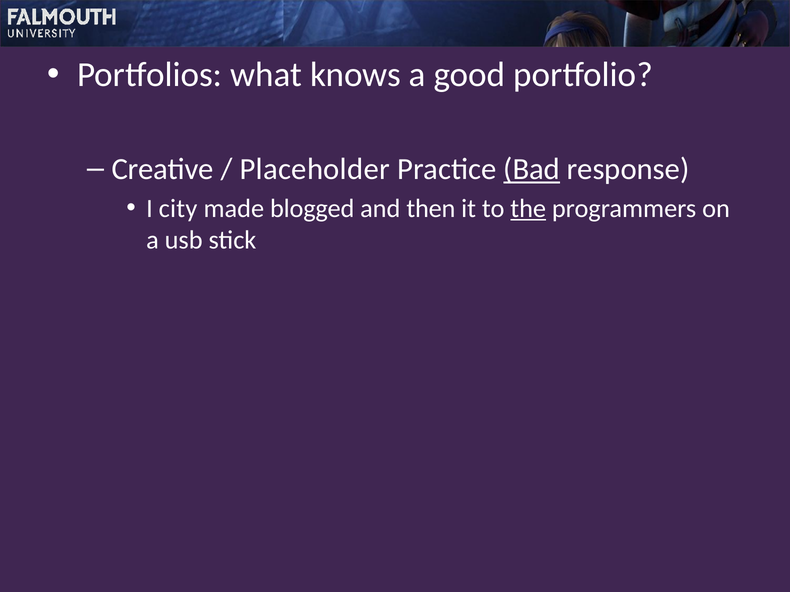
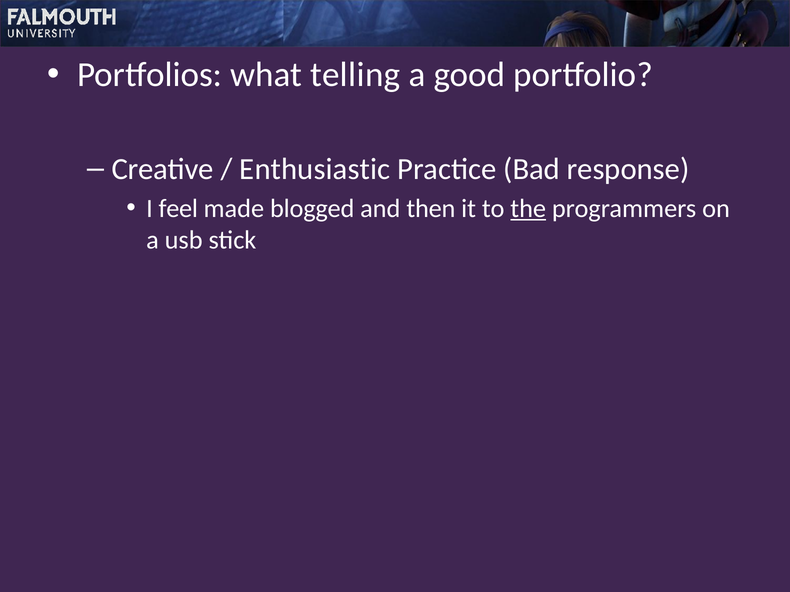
knows: knows -> telling (355, 75)
Placeholder: Placeholder -> Enthusiastic (315, 169)
Bad underline: present -> none (532, 169)
city: city -> feel (178, 209)
